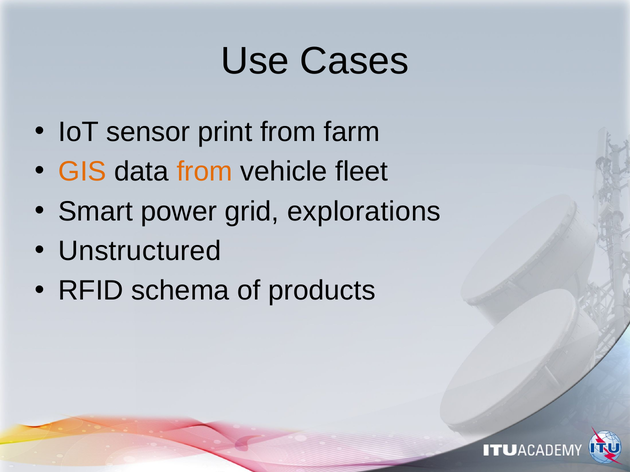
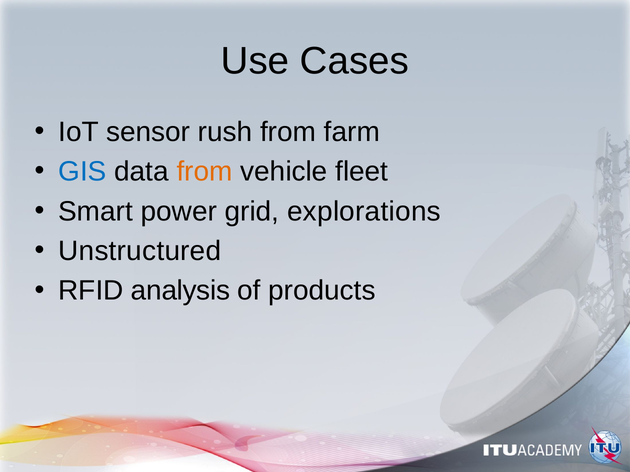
print: print -> rush (225, 132)
GIS colour: orange -> blue (82, 172)
schema: schema -> analysis (181, 291)
